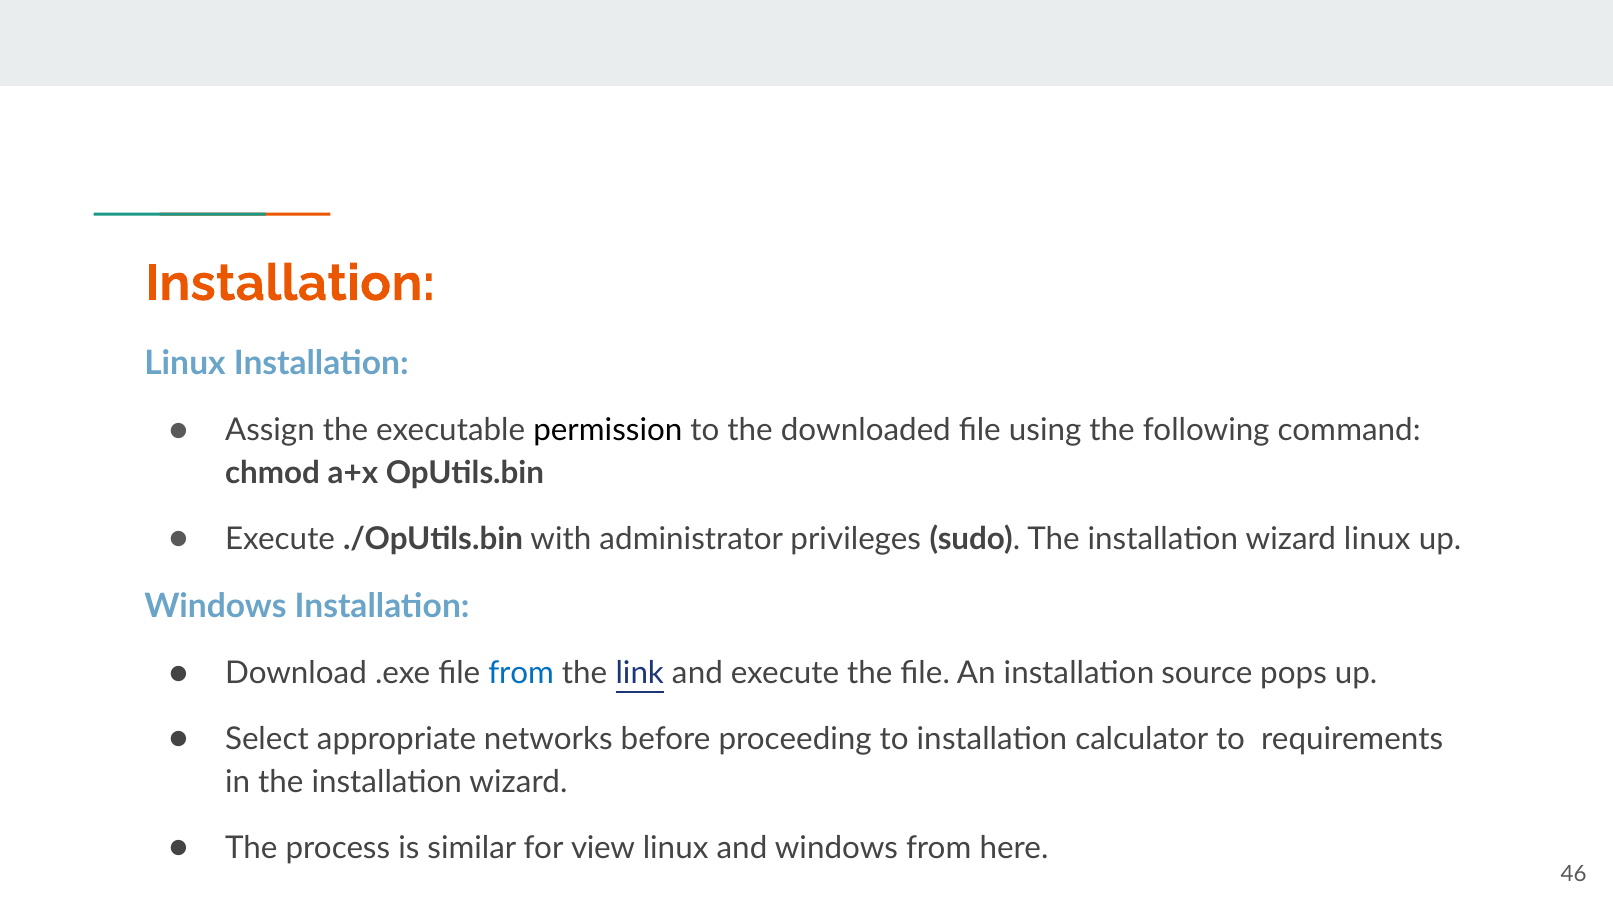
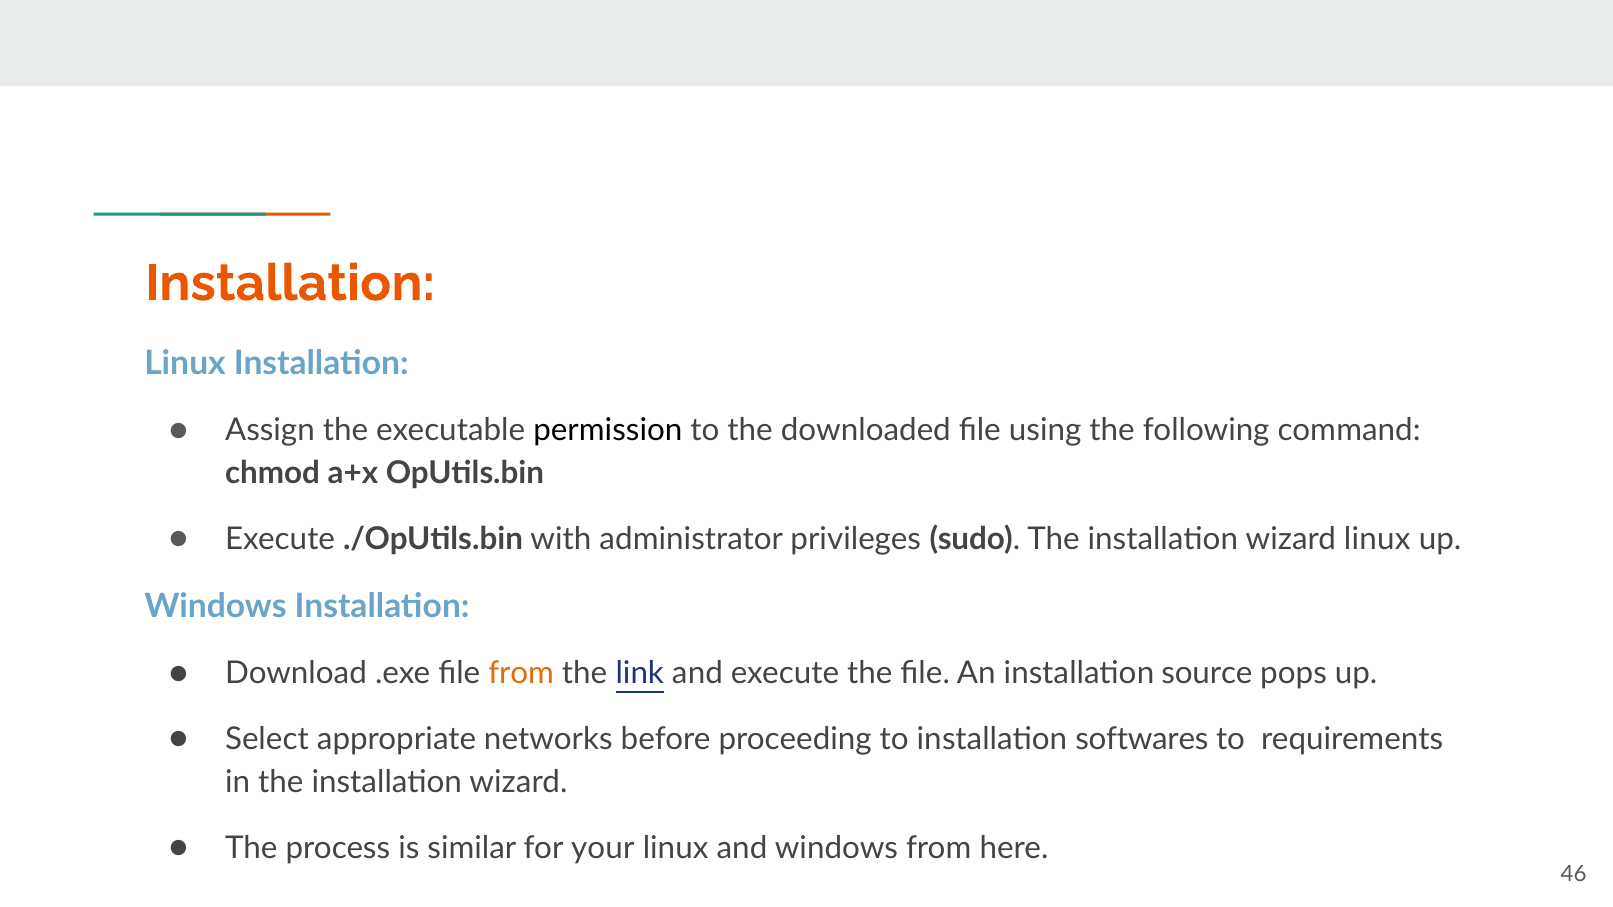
from colour: blue -> orange (521, 674)
calculator: calculator -> softwares (1142, 739)
view: view -> your (603, 848)
